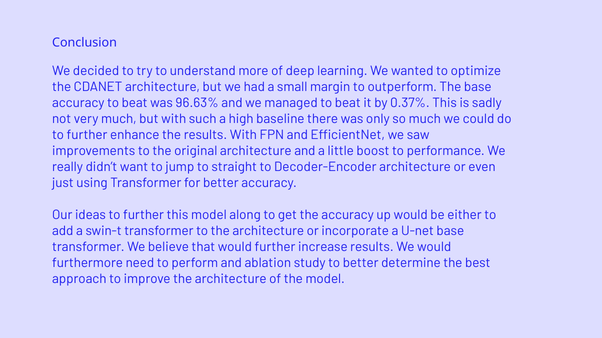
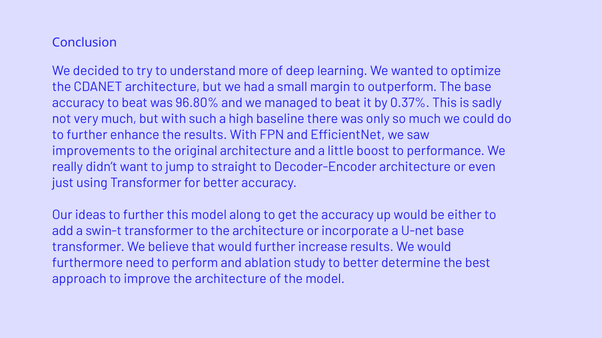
96.63%: 96.63% -> 96.80% (197, 103)
